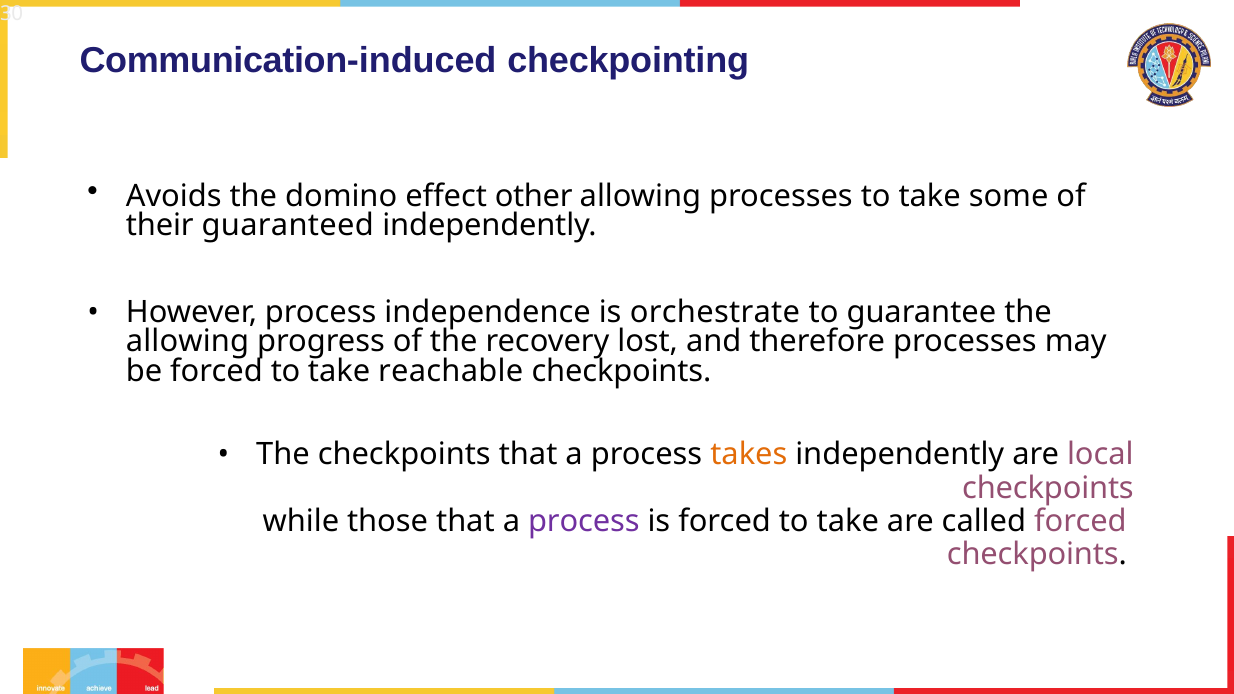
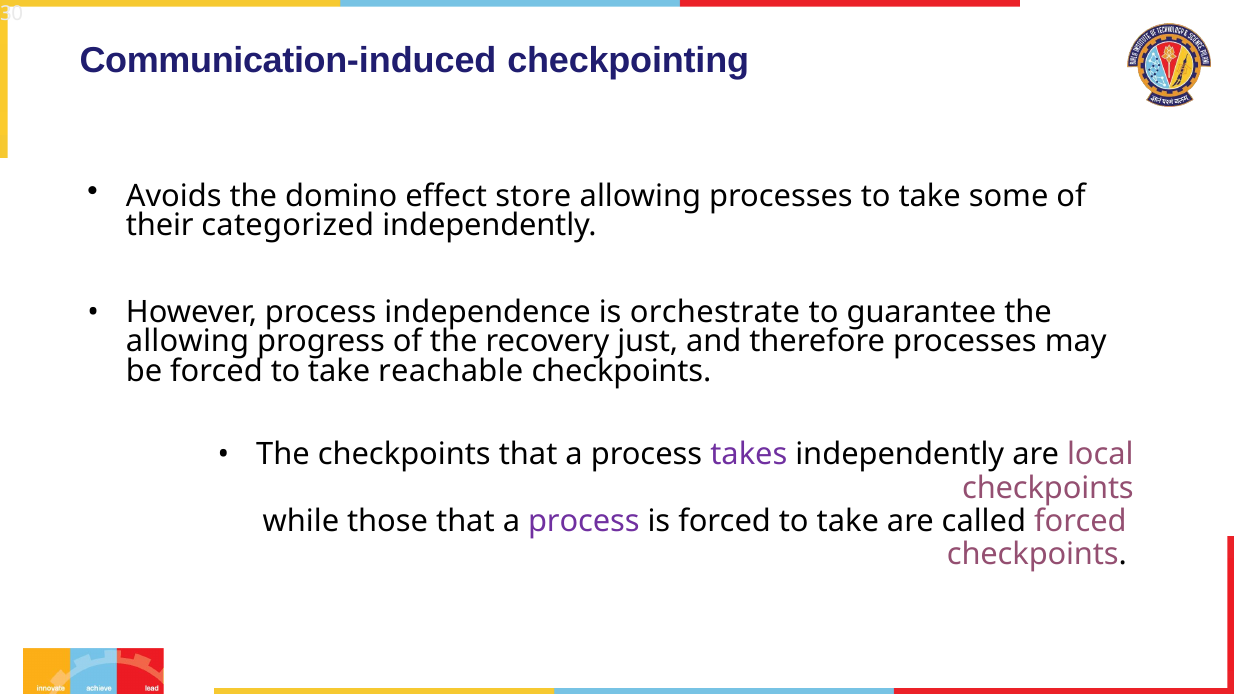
other: other -> store (533, 196)
guaranteed: guaranteed -> categorized (288, 226)
lost: lost -> just (648, 342)
takes colour: orange -> purple (749, 455)
